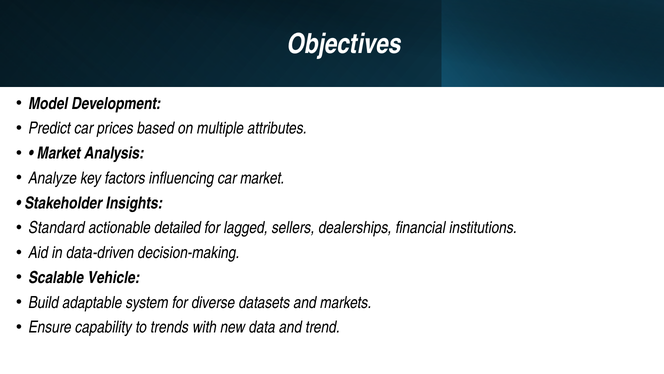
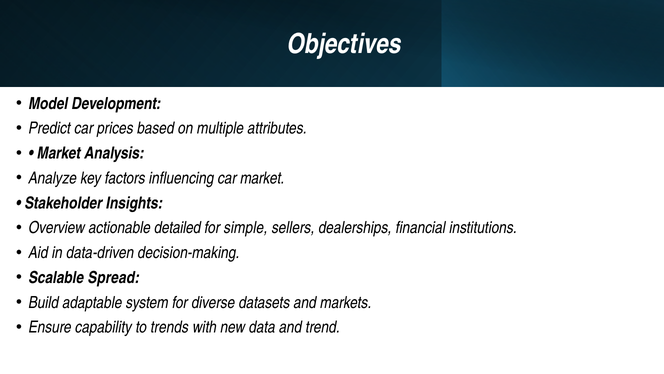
Standard: Standard -> Overview (57, 228)
lagged: lagged -> simple (246, 228)
Vehicle: Vehicle -> Spread (114, 277)
